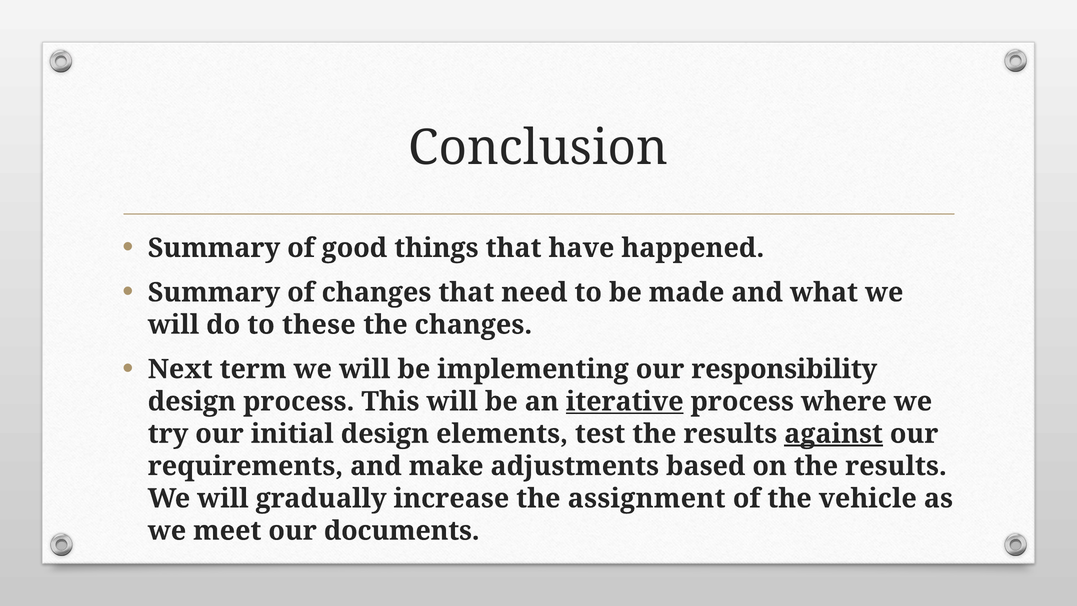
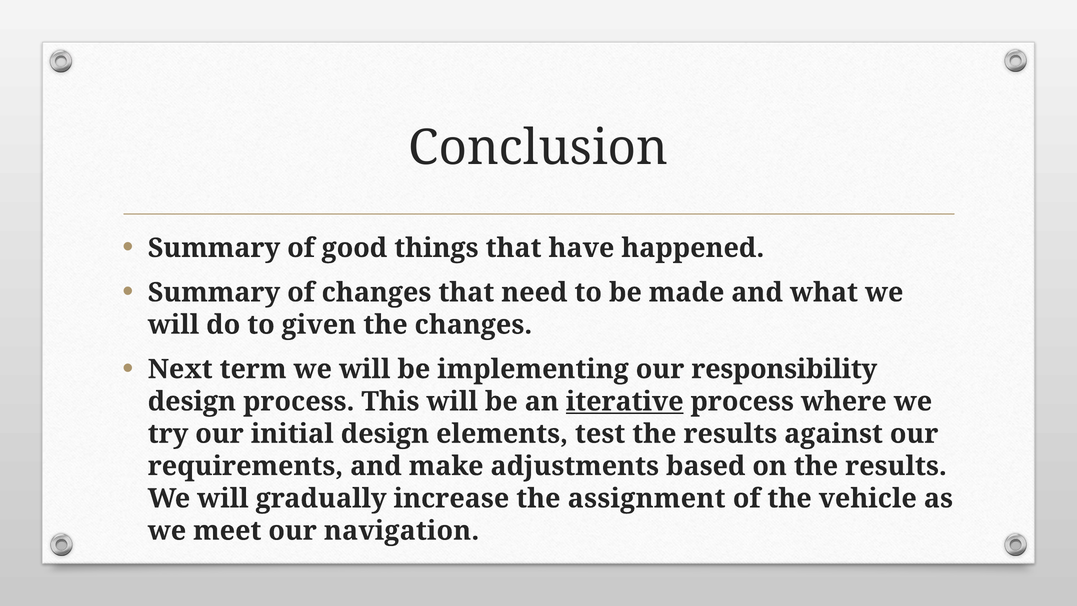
these: these -> given (319, 325)
against underline: present -> none (834, 434)
documents: documents -> navigation (402, 531)
